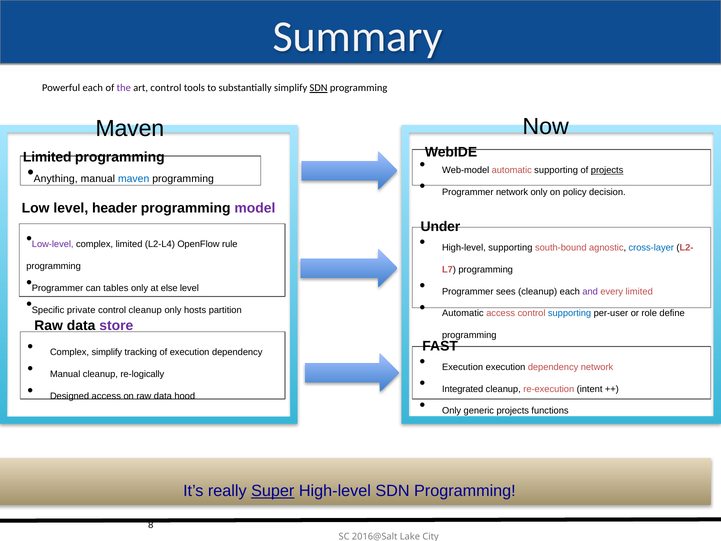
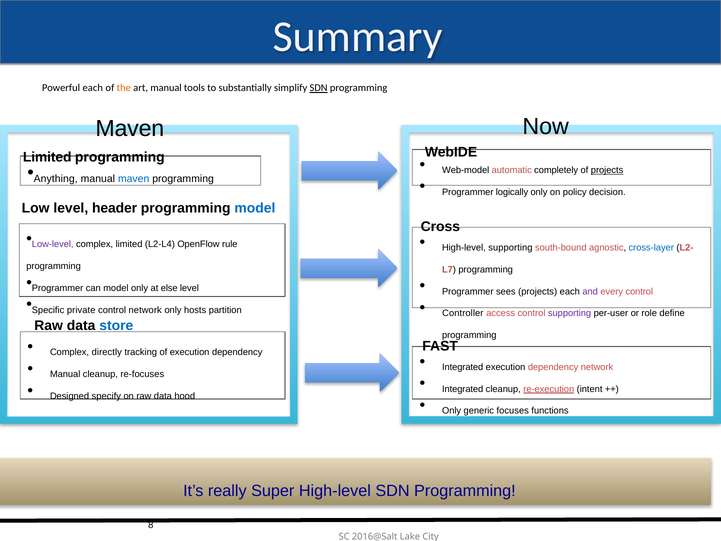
the colour: purple -> orange (124, 88)
art control: control -> manual (166, 88)
automatic supporting: supporting -> completely (556, 170)
Programmer network: network -> logically (512, 192)
model colour: purple -> blue (255, 208)
Under: Under -> Cross (440, 227)
can tables: tables -> model (116, 288)
sees cleanup: cleanup -> projects (538, 291)
every limited: limited -> control (639, 291)
control cleanup: cleanup -> network (145, 310)
Automatic: Automatic -> Controller (463, 313)
supporting colour: blue -> purple (570, 313)
store colour: purple -> blue (116, 325)
Complex simplify: simplify -> directly (107, 352)
Execution: Execution -> Integrated (463, 367)
re-logically: re-logically -> re-focuses (142, 374)
re-execution underline: none -> present (549, 389)
Designed access: access -> specify (106, 396)
generic projects: projects -> focuses (513, 411)
Super underline: present -> none (273, 491)
